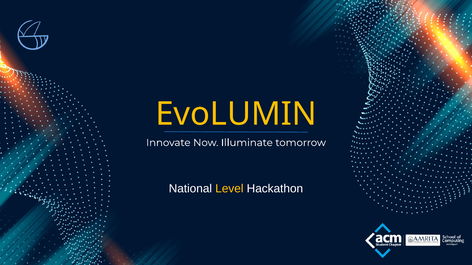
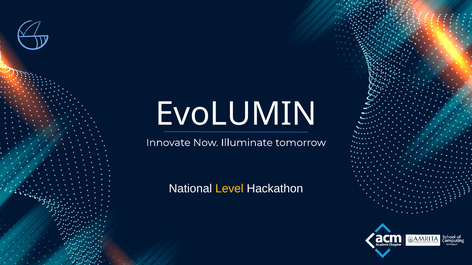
EvoLUMIN colour: yellow -> white (236, 114)
